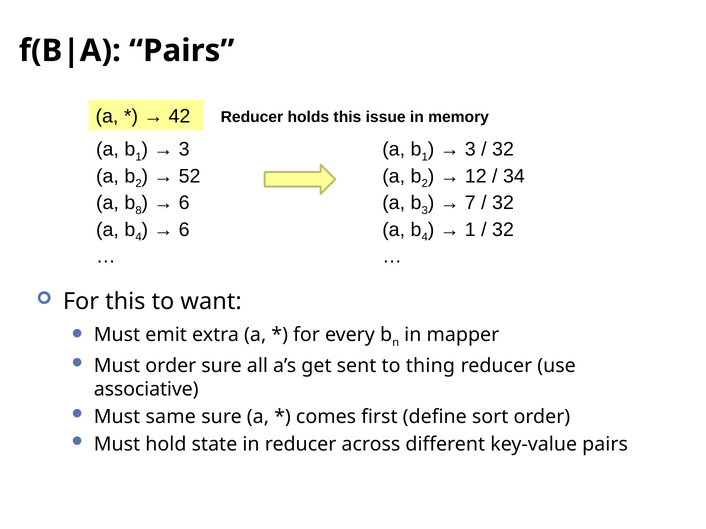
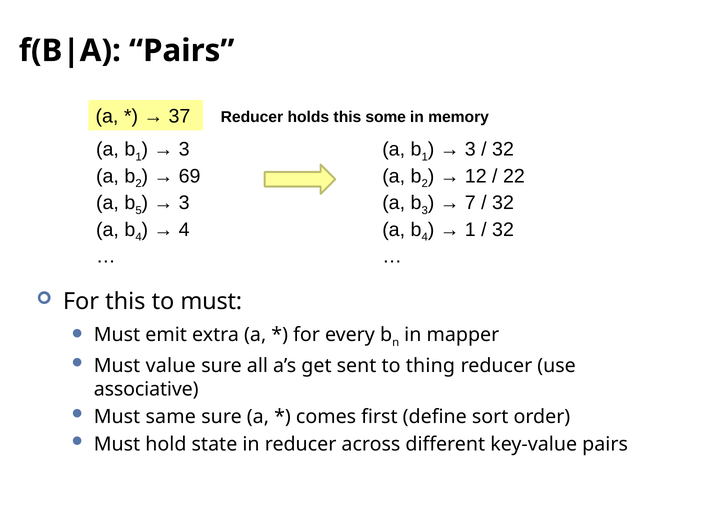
42: 42 -> 37 (179, 117)
issue: issue -> some (386, 117)
52: 52 -> 69 (190, 176)
34: 34 -> 22 (514, 176)
8: 8 -> 5 (139, 211)
6: 6 -> 3 (184, 203)
6: 6 -> 4 (184, 230)
to want: want -> must (211, 302)
Must order: order -> value (171, 366)
